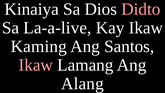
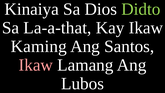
Didto colour: pink -> light green (141, 9)
La-a-live: La-a-live -> La-a-that (57, 28)
Alang: Alang -> Lubos (82, 83)
